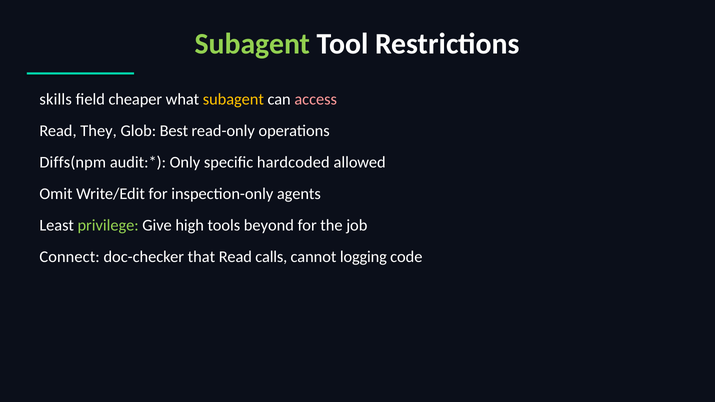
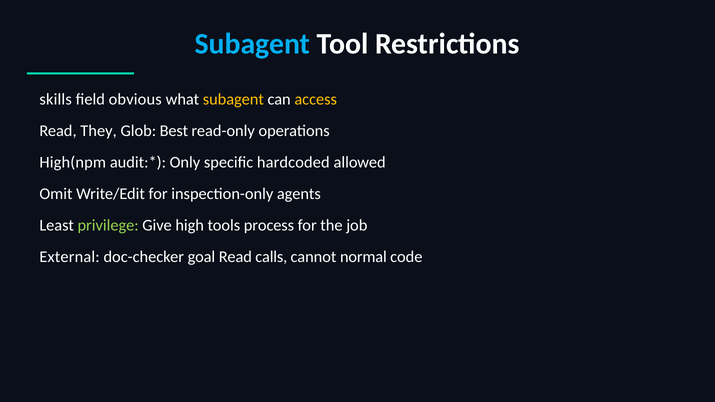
Subagent colour: light green -> light blue (253, 44)
cheaper: cheaper -> obvious (135, 99)
access colour: pink -> yellow (316, 99)
Diffs(npm: Diffs(npm -> High(npm (73, 163)
beyond: beyond -> process (269, 226)
Connect: Connect -> External (70, 257)
that: that -> goal (201, 257)
logging: logging -> normal (363, 257)
